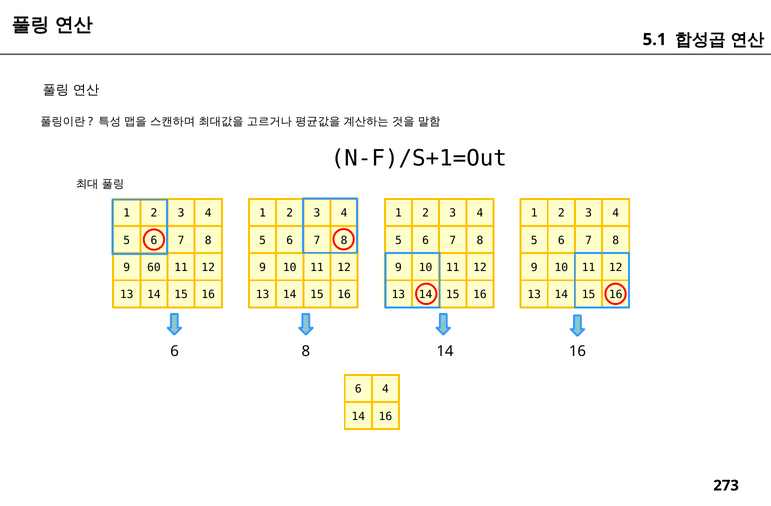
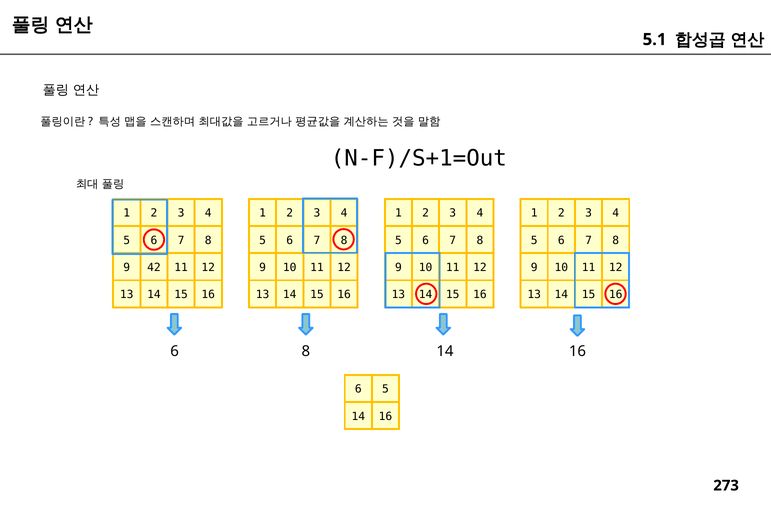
60: 60 -> 42 (154, 268)
6 4: 4 -> 5 (385, 390)
